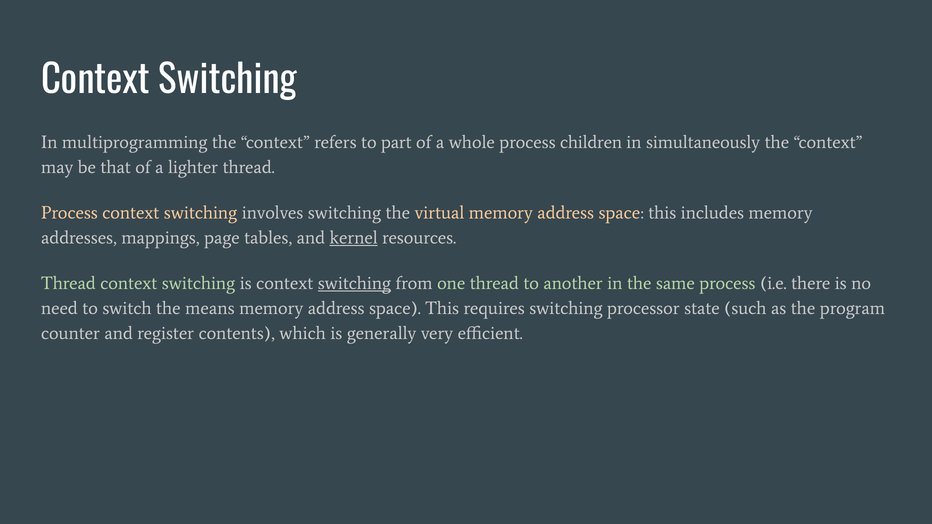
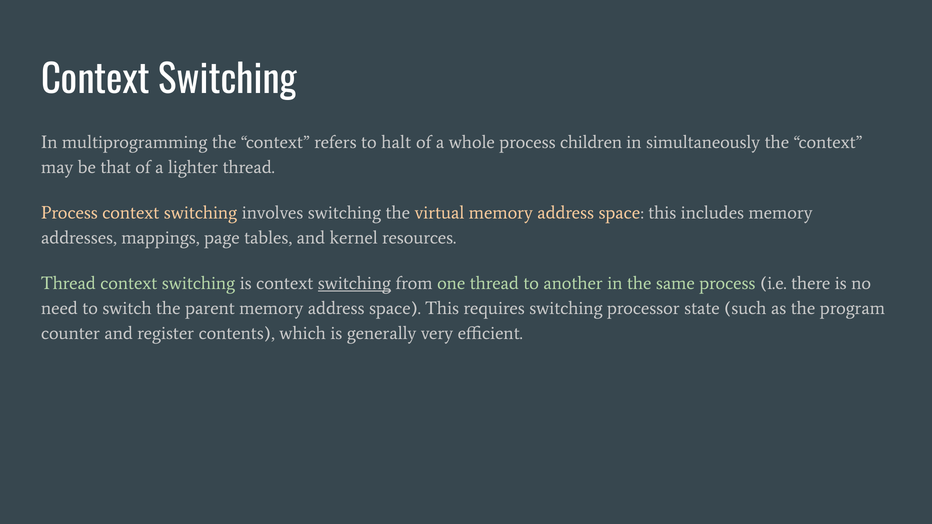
part: part -> halt (396, 142)
kernel underline: present -> none (354, 238)
means: means -> parent (210, 308)
